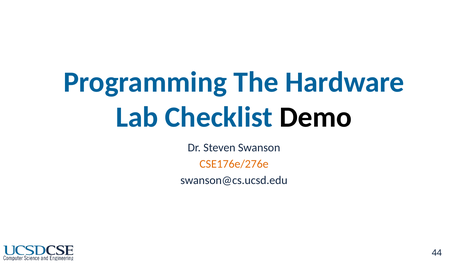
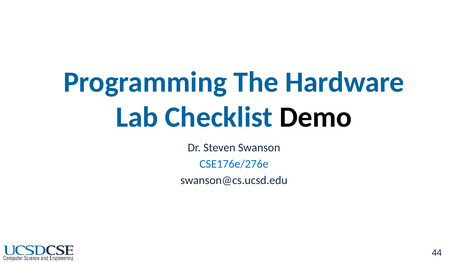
CSE176e/276e colour: orange -> blue (234, 164)
